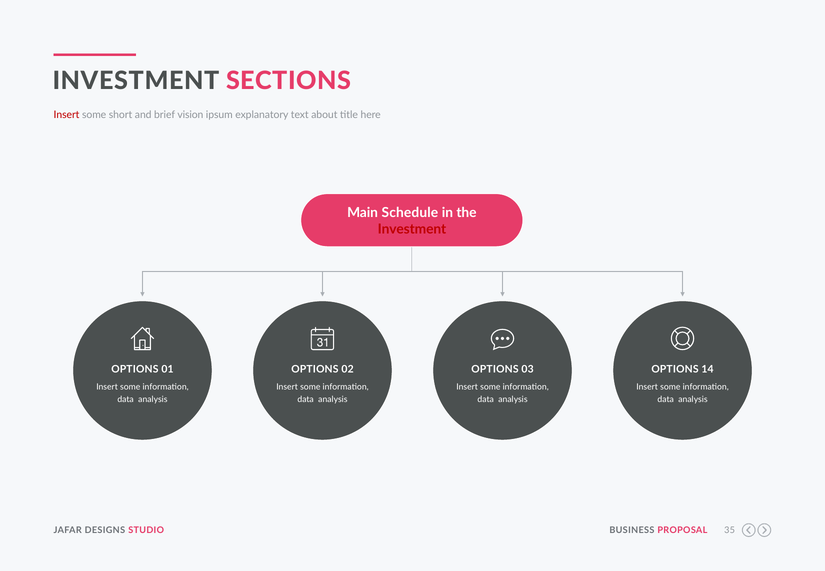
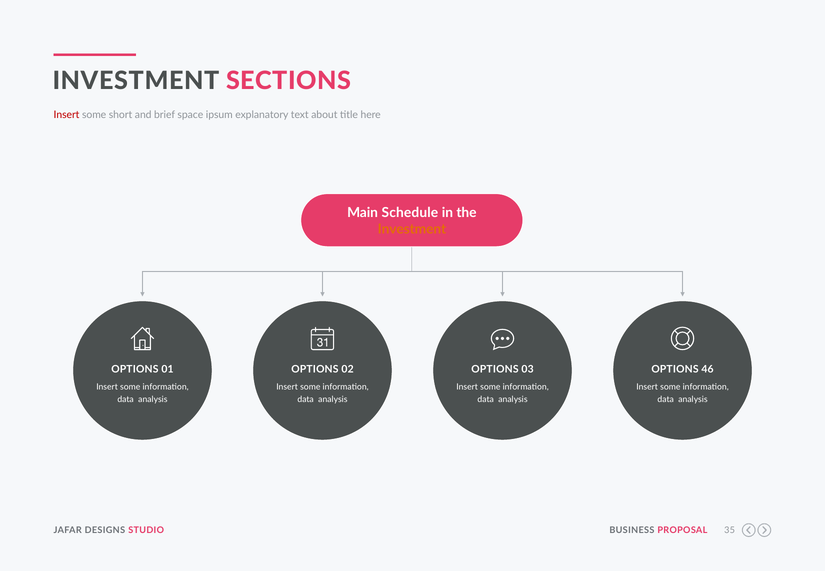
vision: vision -> space (190, 115)
Investment colour: red -> orange (412, 229)
14: 14 -> 46 (708, 369)
